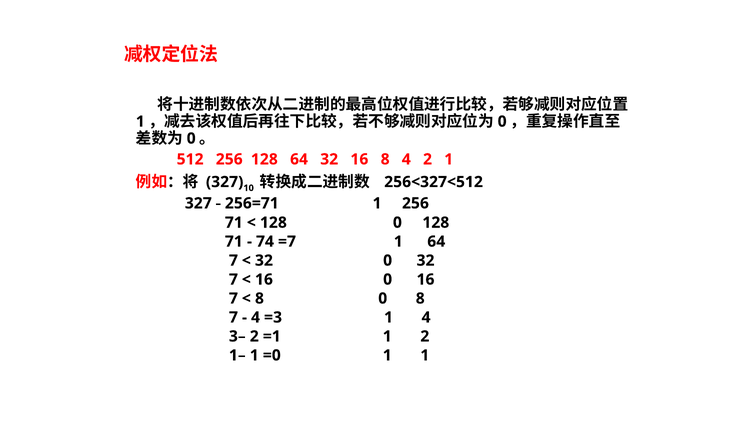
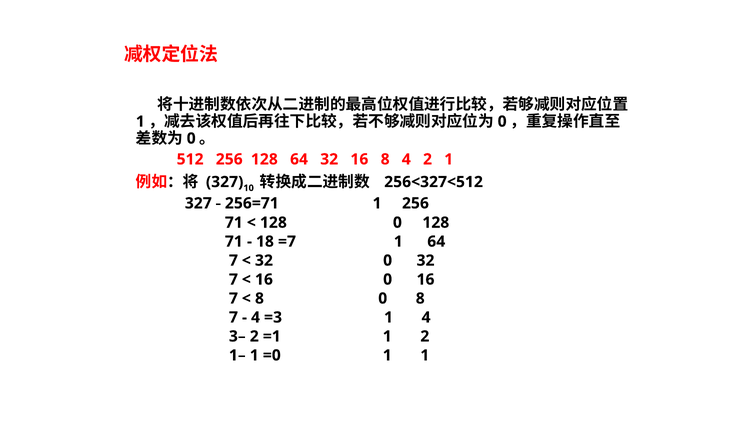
74: 74 -> 18 (265, 242)
